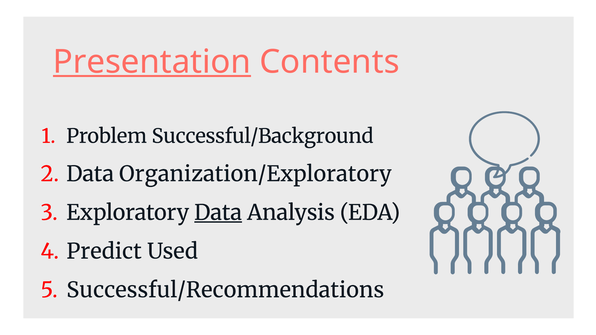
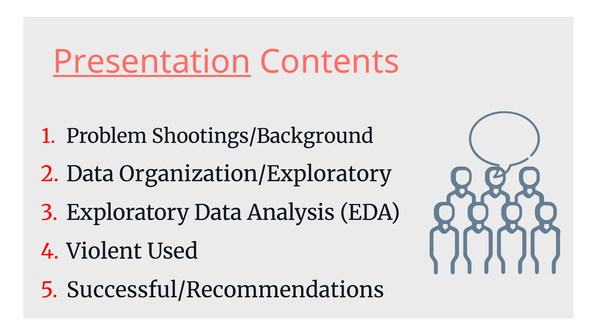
Successful/Background: Successful/Background -> Shootings/Background (262, 136)
Data underline: present -> none (218, 213)
Predict: Predict -> Violent (104, 252)
